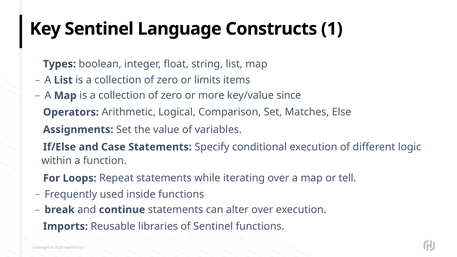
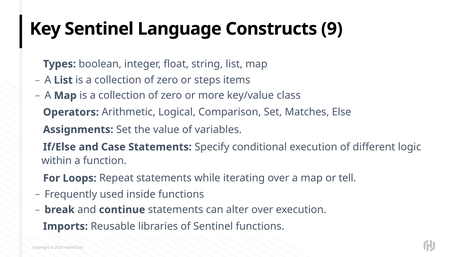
1: 1 -> 9 (332, 29)
limits: limits -> steps (207, 80)
since: since -> class (289, 96)
